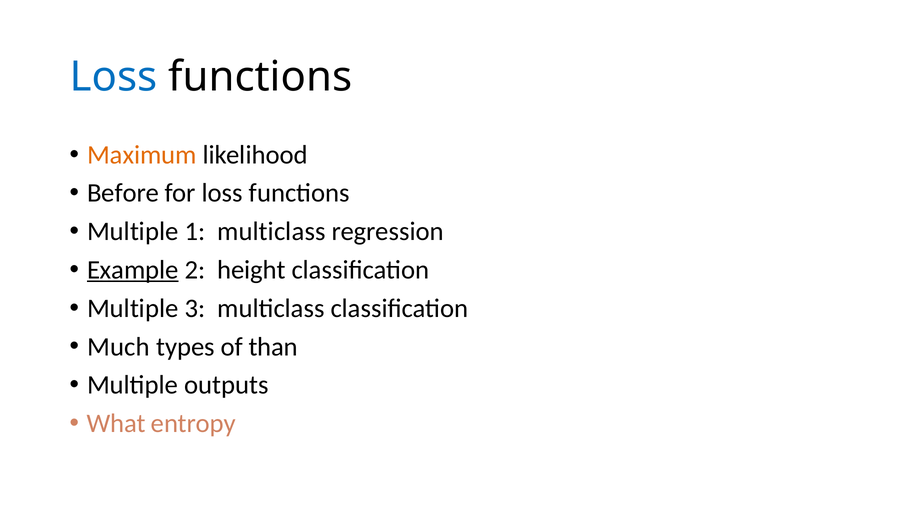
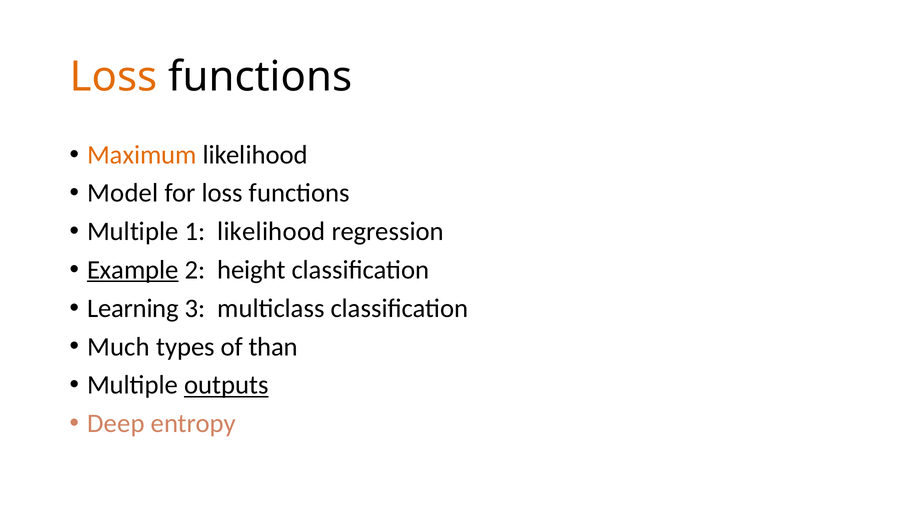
Loss colour: blue -> orange (114, 77)
Before: Before -> Model (123, 193)
1 multiclass: multiclass -> likelihood (271, 232)
Multiple: Multiple -> Learning (133, 308)
outputs underline: none -> present (226, 385)
What: What -> Deep (116, 424)
